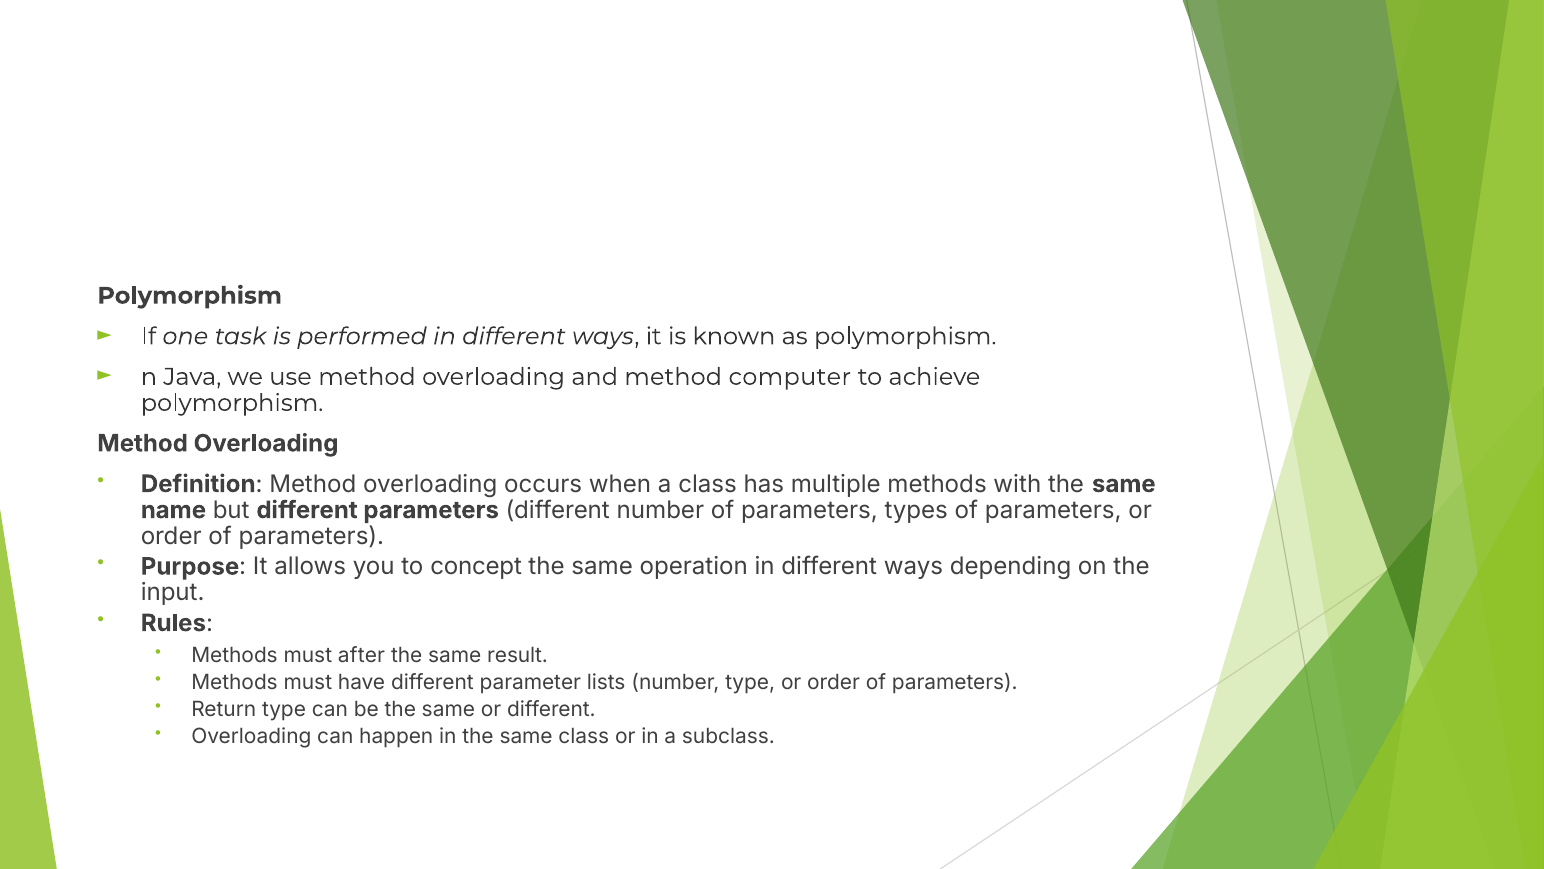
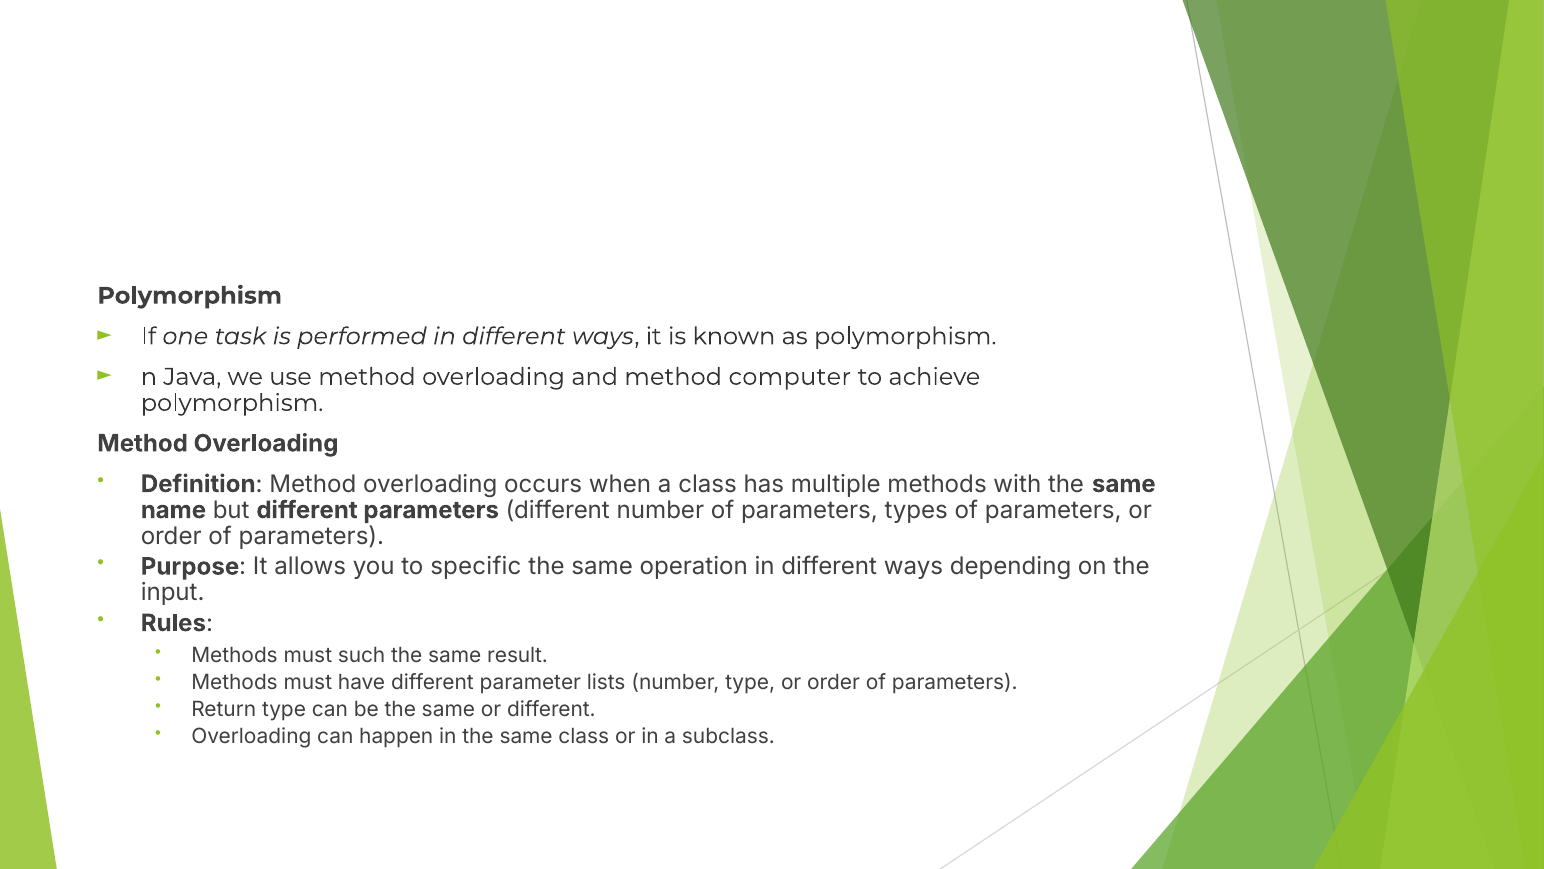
concept: concept -> specific (476, 566)
after: after -> such (362, 655)
